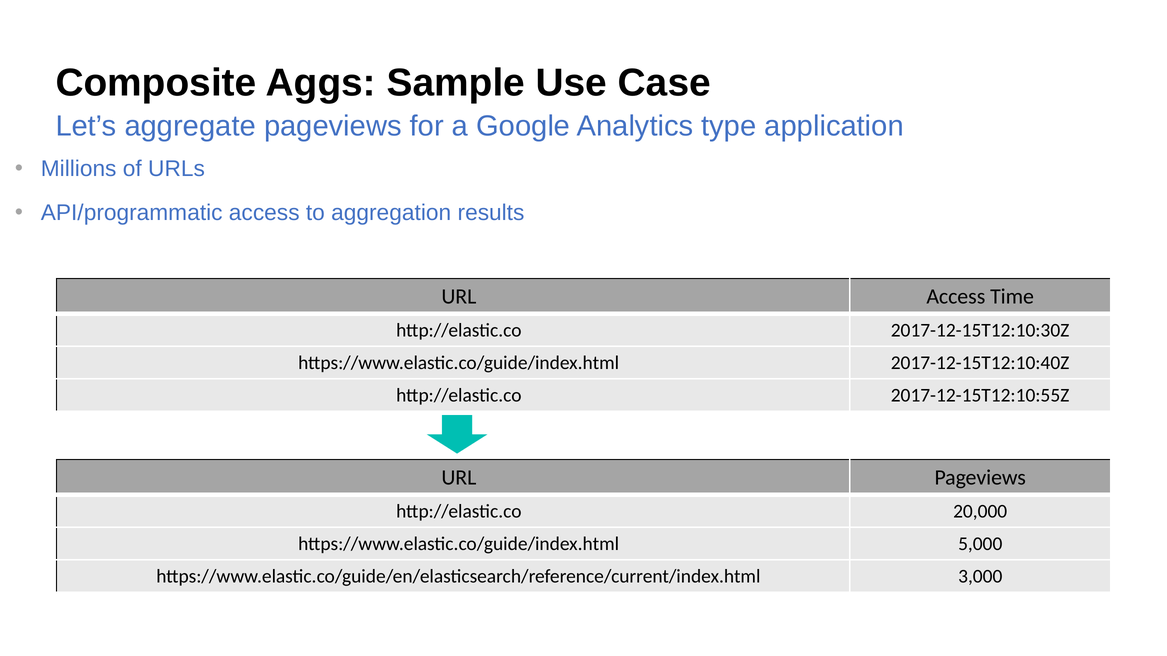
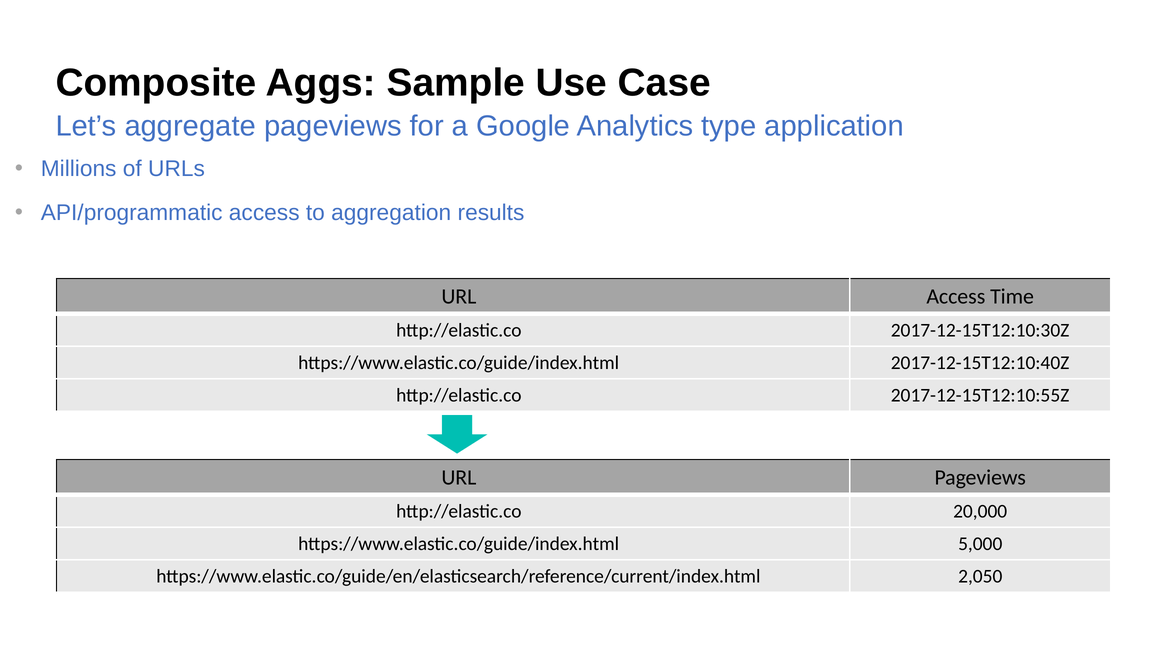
3,000: 3,000 -> 2,050 (980, 577)
